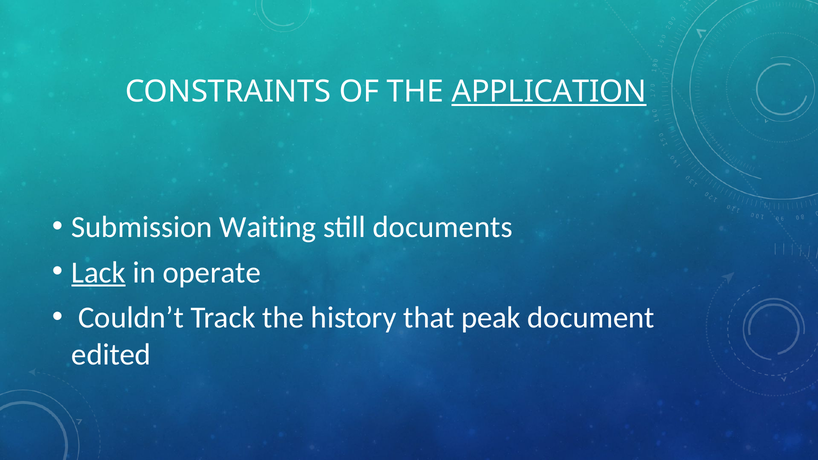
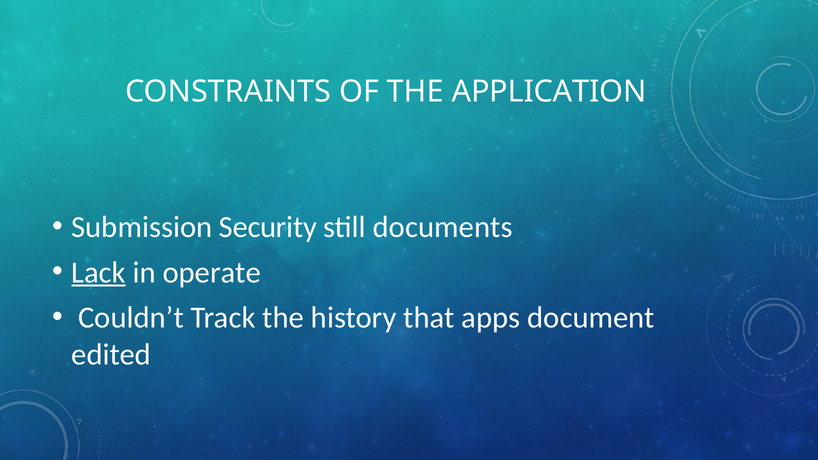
APPLICATION underline: present -> none (549, 92)
Waiting: Waiting -> Security (268, 227)
peak: peak -> apps (491, 318)
